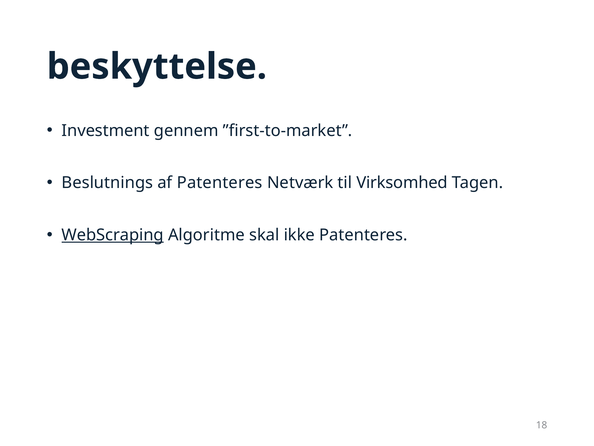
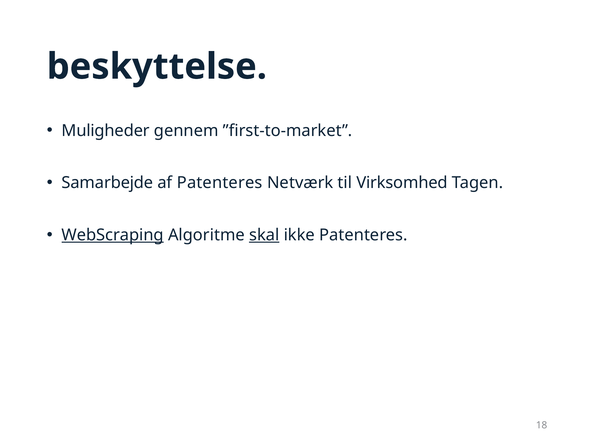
Investment: Investment -> Muligheder (106, 130)
Beslutnings: Beslutnings -> Samarbejde (107, 183)
skal underline: none -> present (264, 235)
